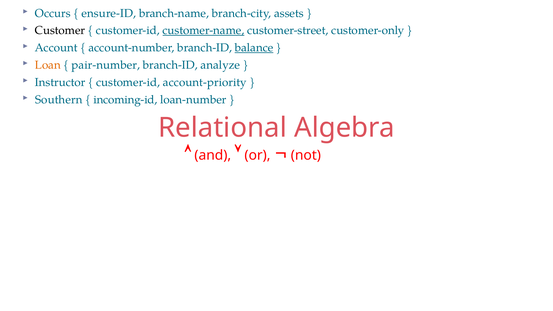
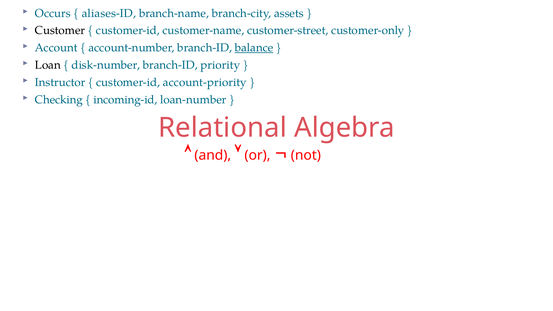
ensure-ID: ensure-ID -> aliases-ID (109, 13)
customer-name underline: present -> none (203, 31)
Loan colour: orange -> black (48, 65)
pair-number: pair-number -> disk-number (106, 65)
analyze: analyze -> priority (220, 65)
Southern: Southern -> Checking (59, 100)
